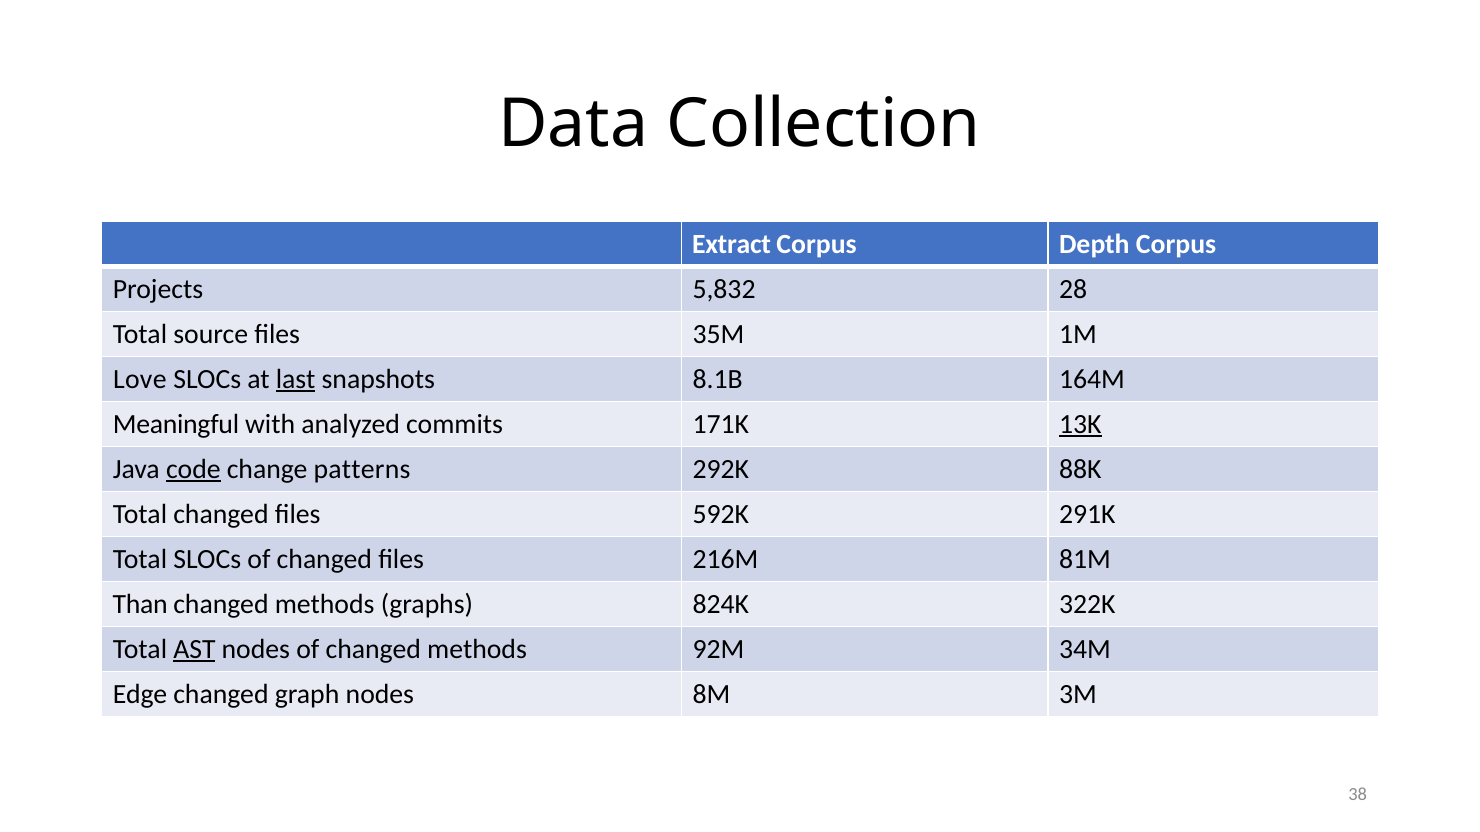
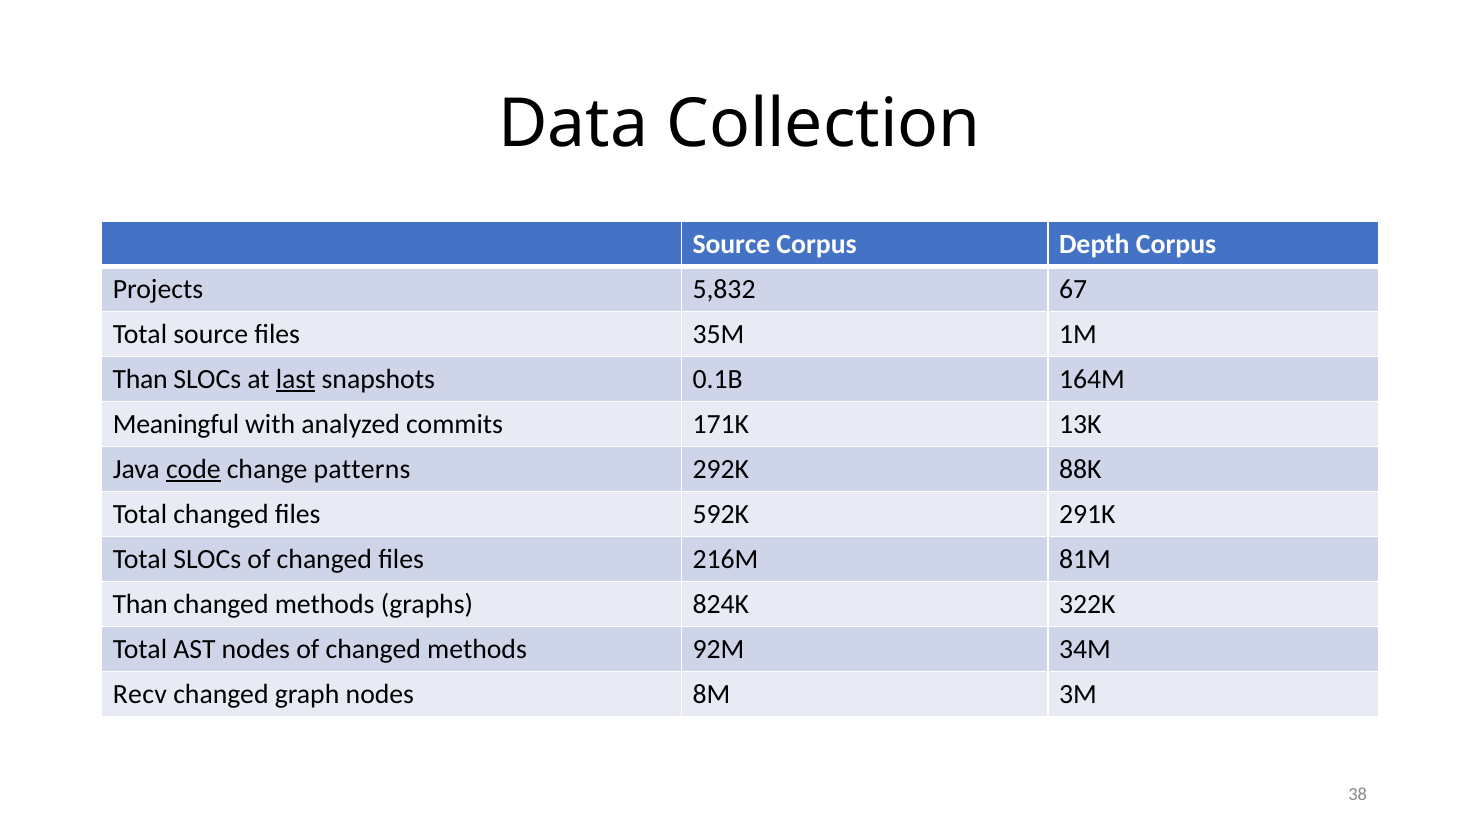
Extract: Extract -> Source (731, 244)
28: 28 -> 67 (1073, 289)
Love: Love -> Than (140, 379)
8.1B: 8.1B -> 0.1B (718, 379)
13K underline: present -> none (1080, 424)
AST underline: present -> none (194, 650)
Edge: Edge -> Recv (140, 695)
